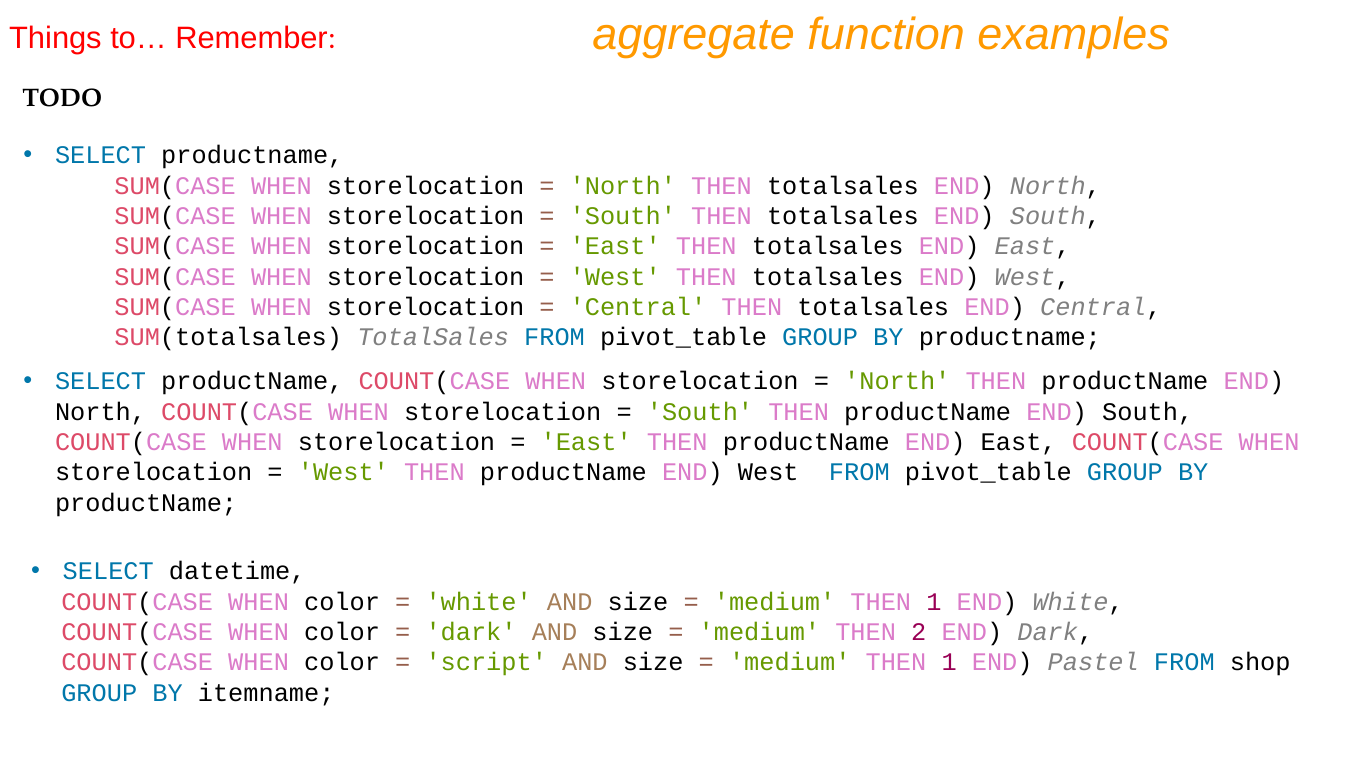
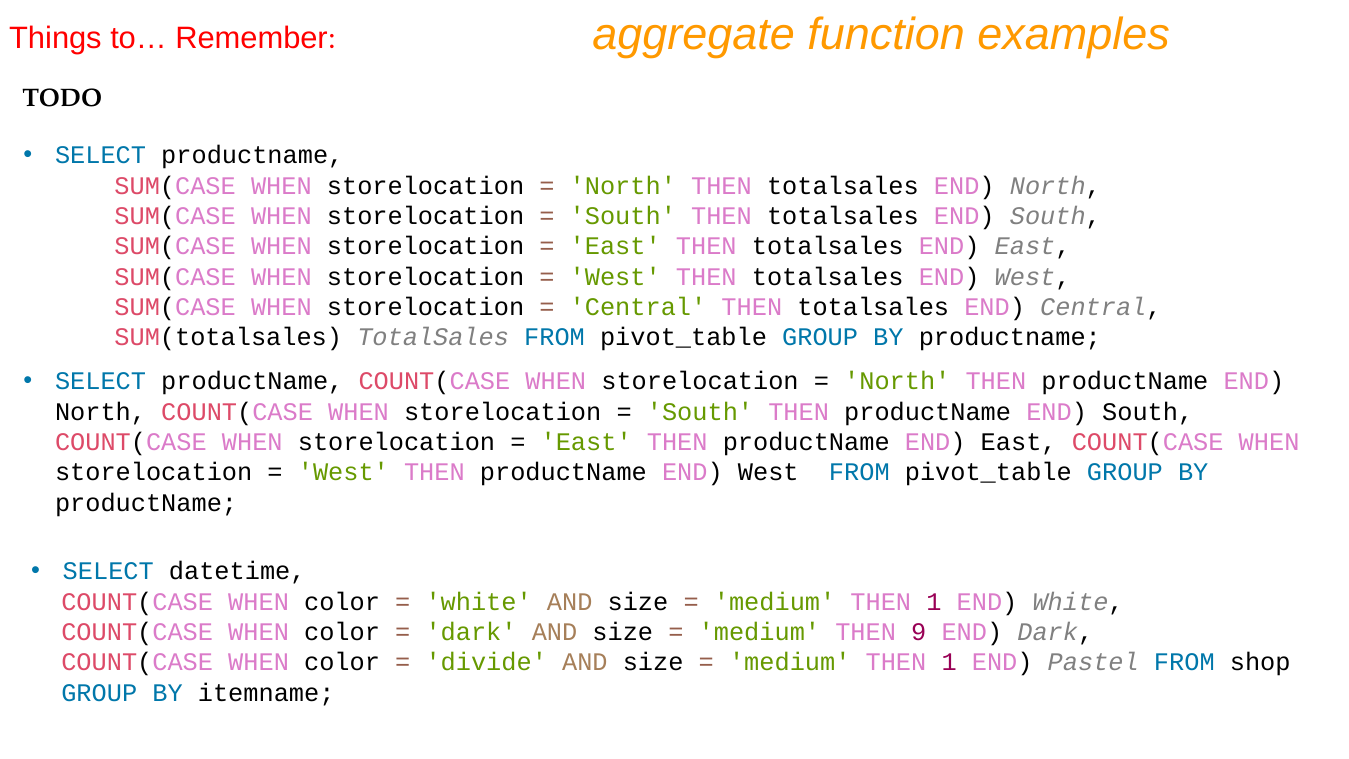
2: 2 -> 9 (919, 632)
script: script -> divide (486, 662)
